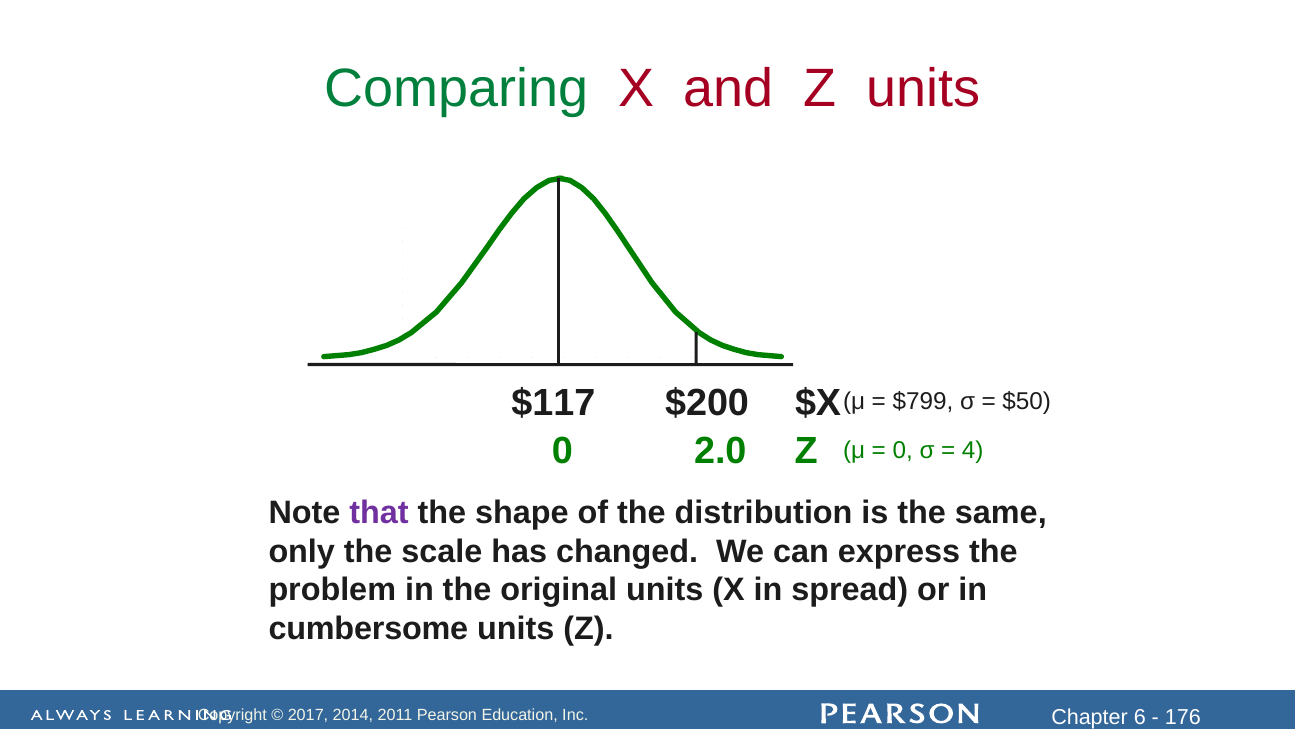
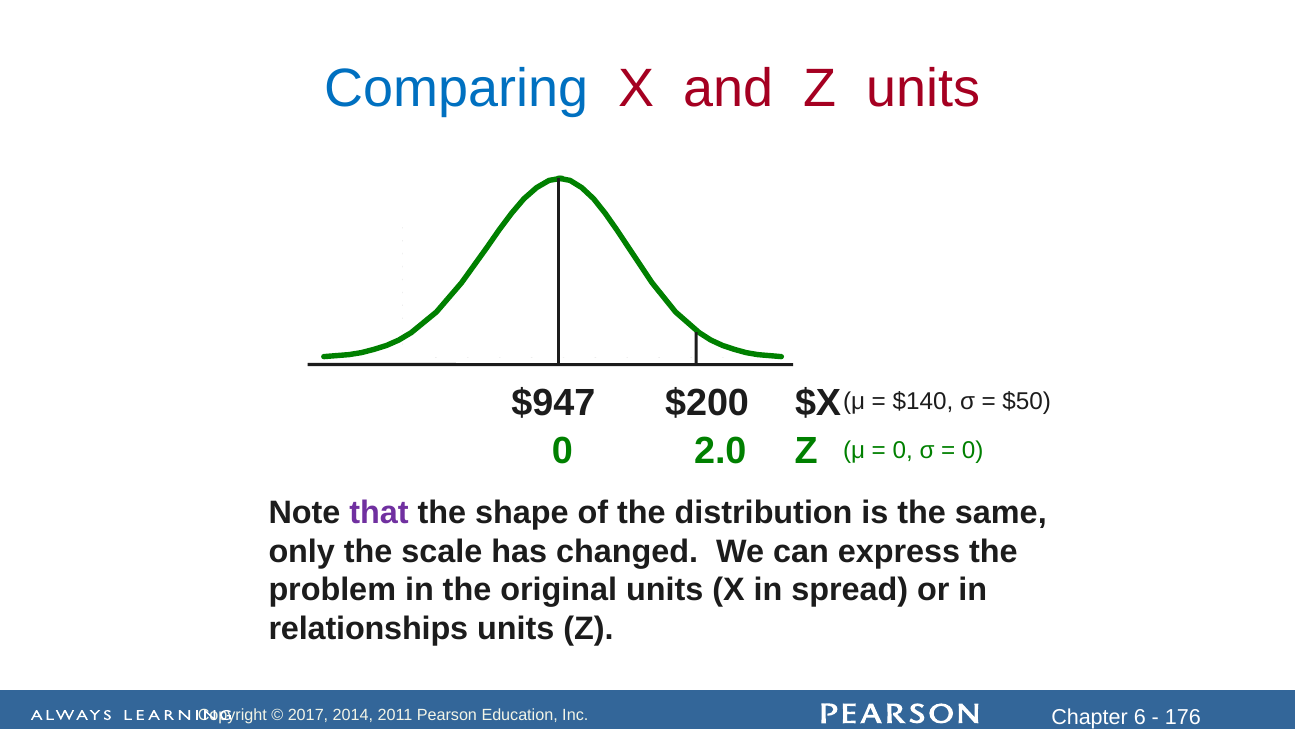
Comparing colour: green -> blue (456, 88)
$117: $117 -> $947 (553, 402)
$799: $799 -> $140 (923, 401)
4: 4 -> 0 (973, 450)
cumbersome: cumbersome -> relationships (368, 629)
